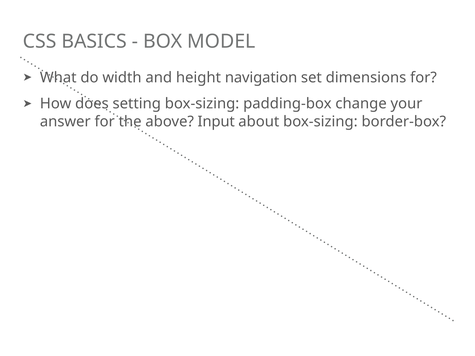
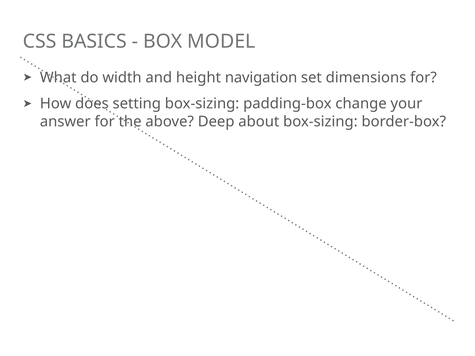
Input: Input -> Deep (216, 122)
